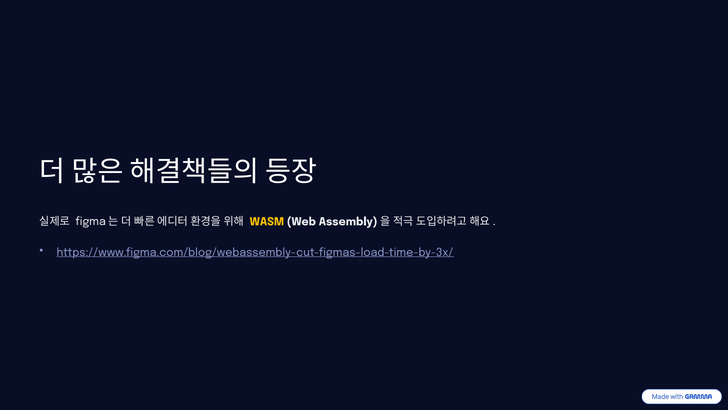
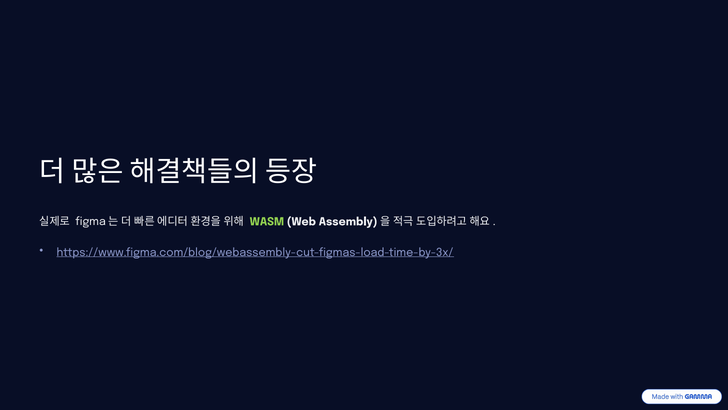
WASM colour: yellow -> light green (267, 221)
